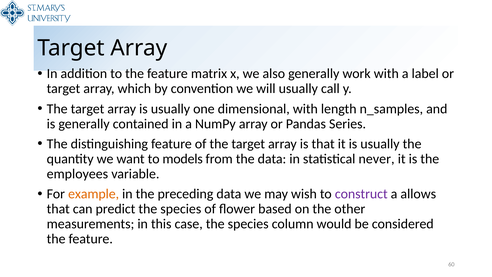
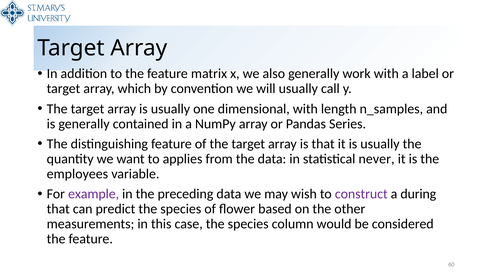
models: models -> applies (183, 159)
example colour: orange -> purple (94, 194)
allows: allows -> during (418, 194)
